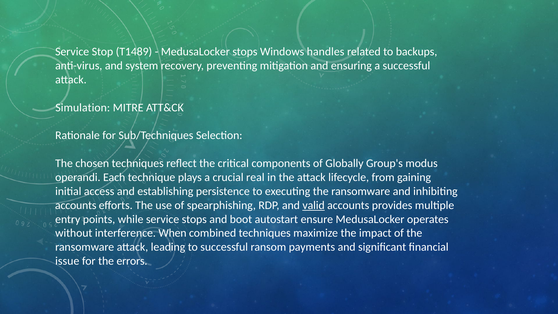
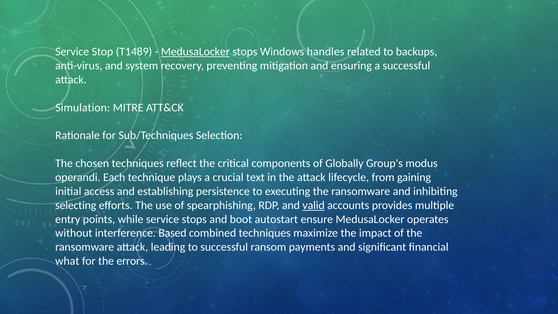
MedusaLocker underline: none -> present (195, 52)
real: real -> text (255, 177)
accounts: accounts -> selecting (76, 205)
When: When -> Based (172, 233)
issue: issue -> what (67, 261)
